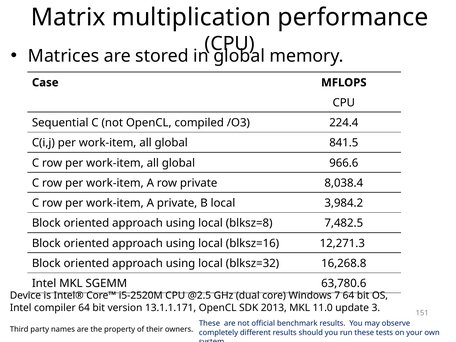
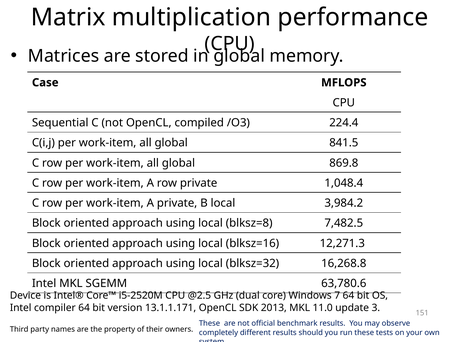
966.6: 966.6 -> 869.8 (344, 163)
8,038.4: 8,038.4 -> 1,048.4 (344, 183)
